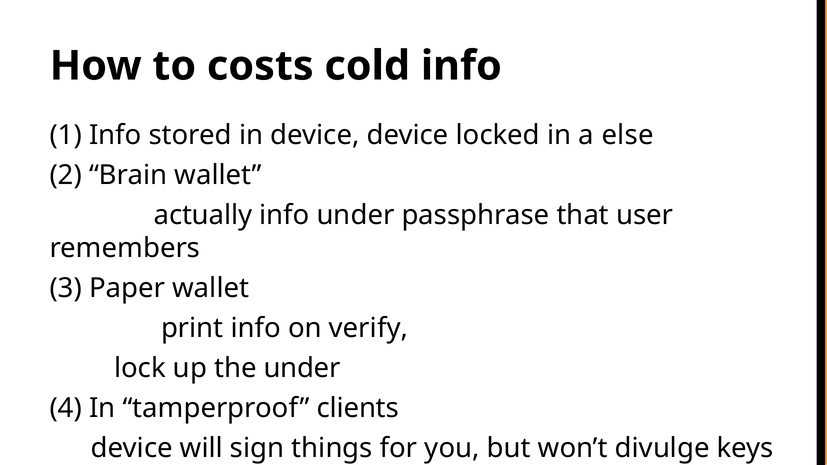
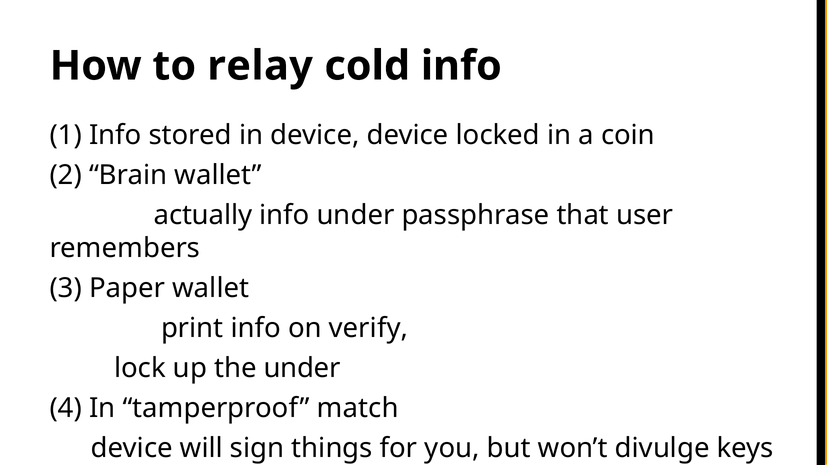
costs: costs -> relay (260, 66)
else: else -> coin (628, 135)
clients: clients -> match (358, 408)
